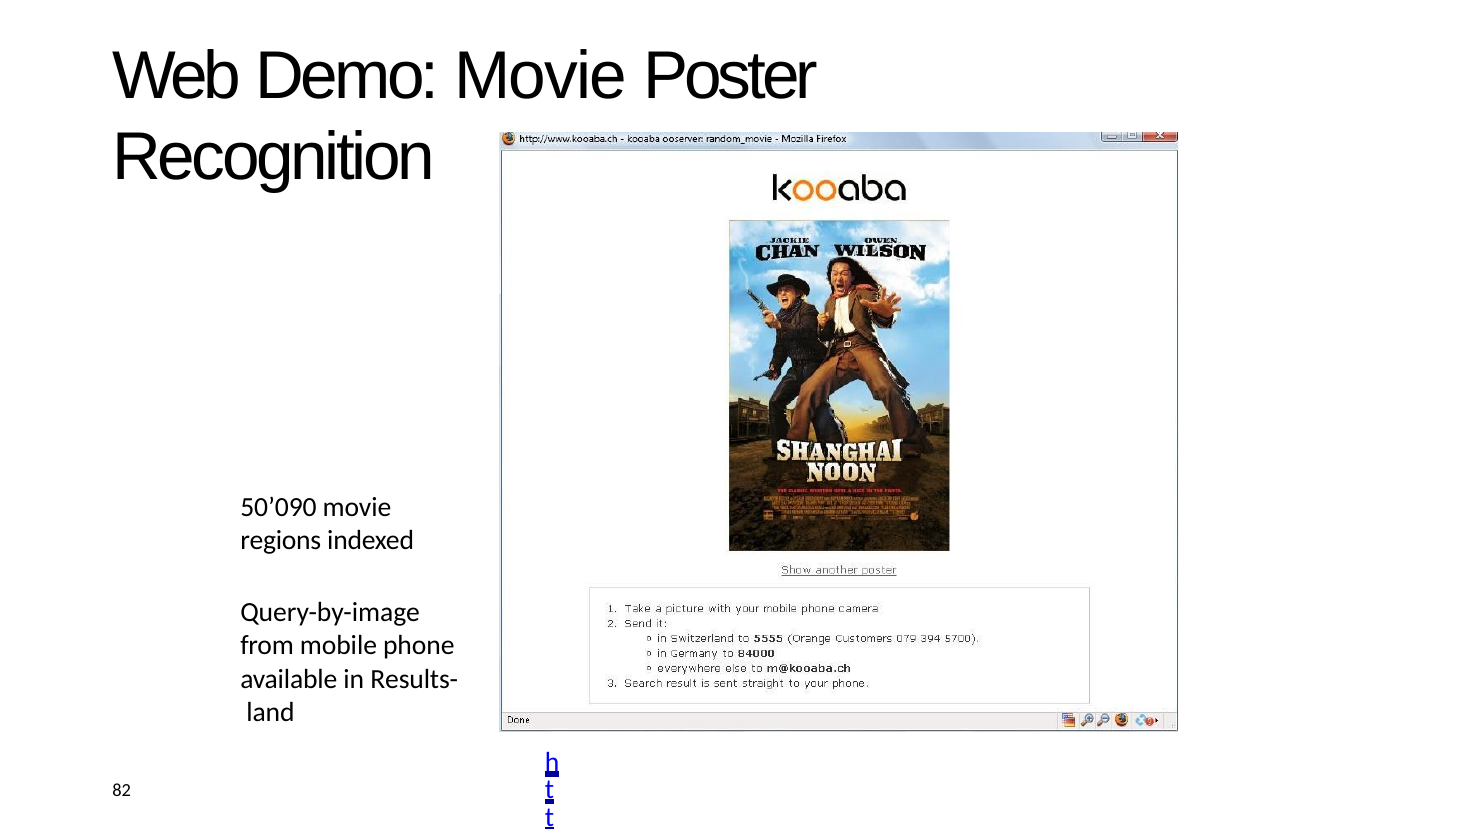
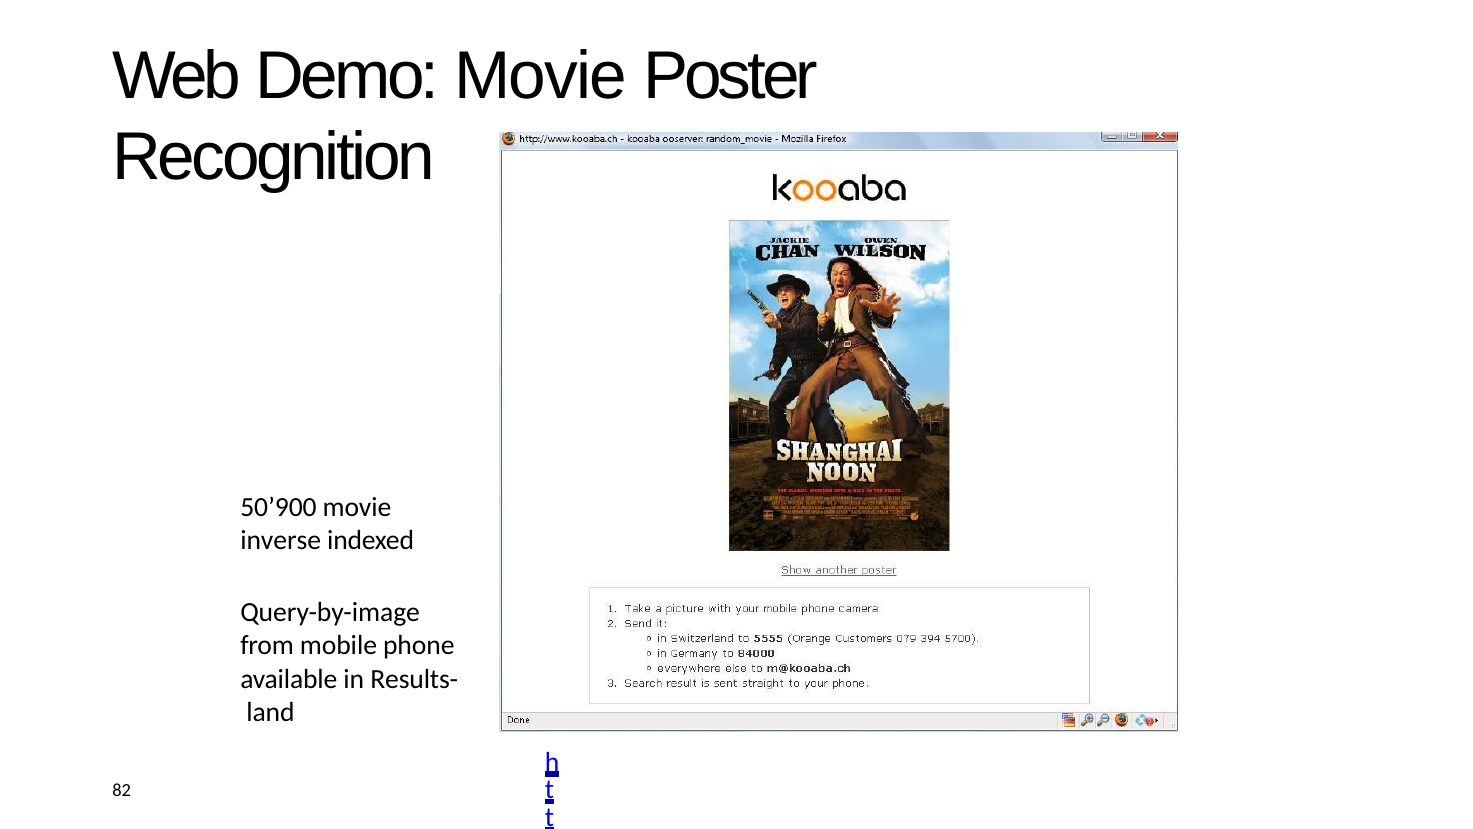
50’090: 50’090 -> 50’900 (278, 507)
regions: regions -> inverse (281, 540)
